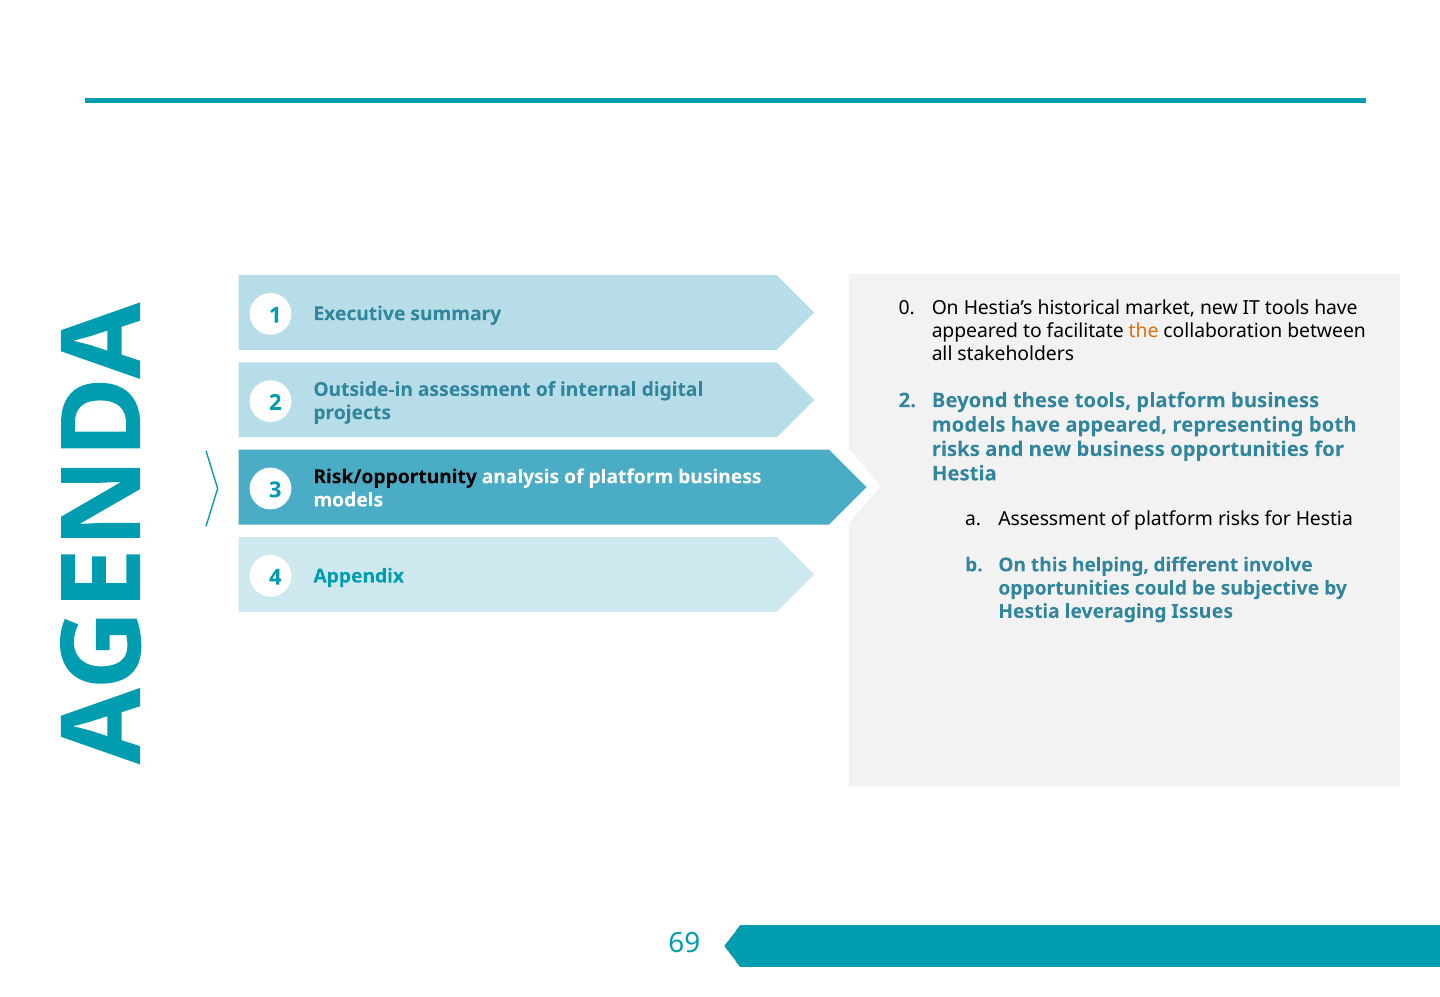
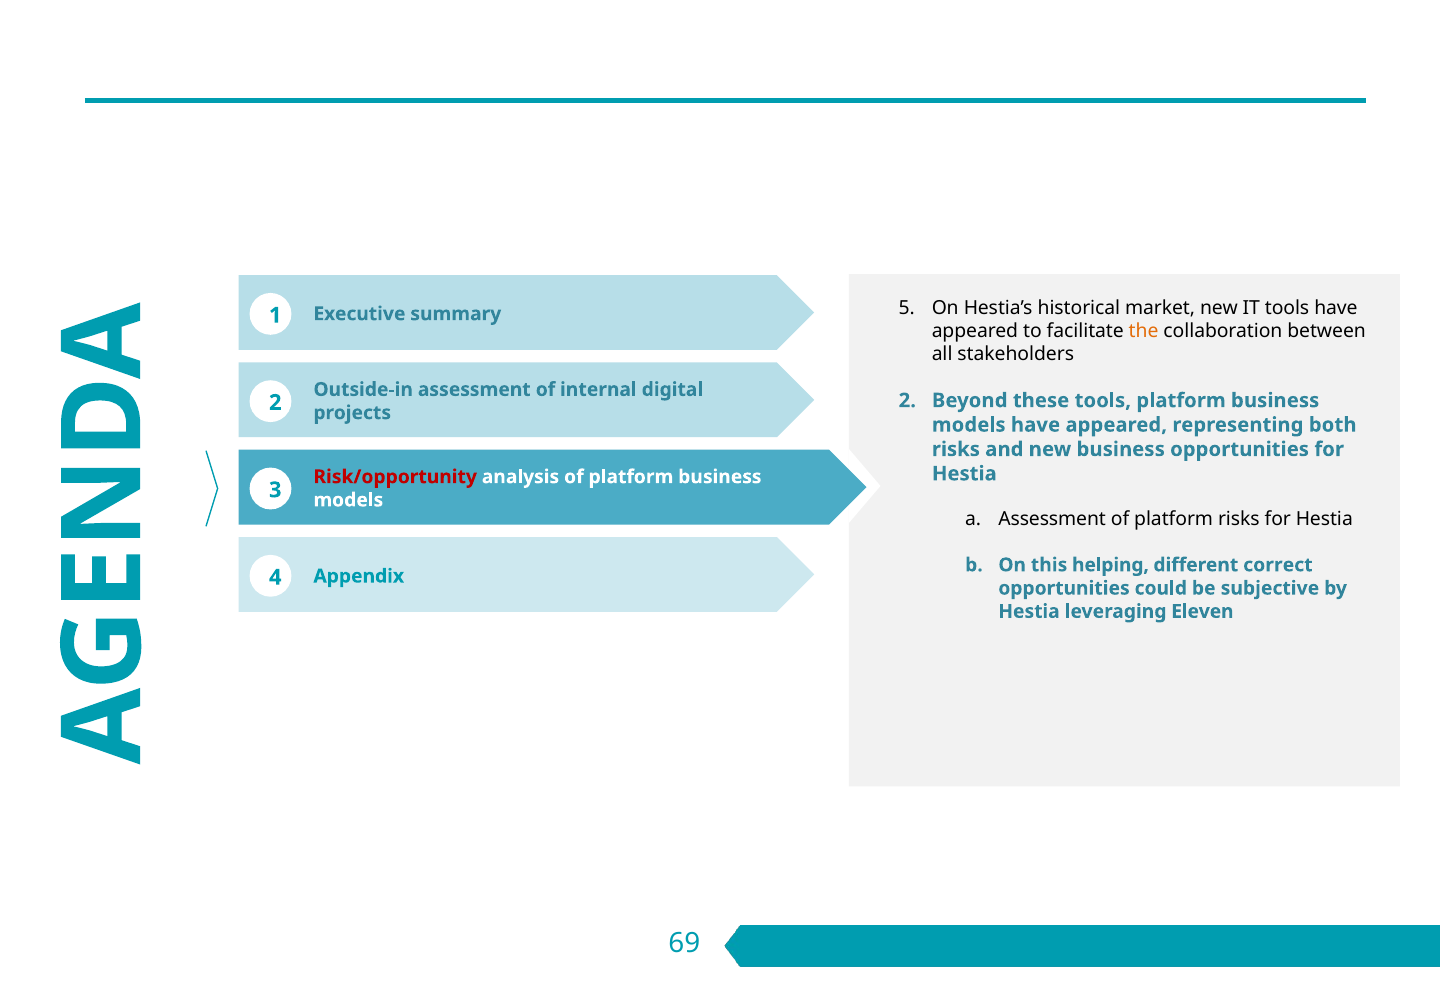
0: 0 -> 5 (907, 308)
Risk/opportunity colour: black -> red (395, 477)
involve: involve -> correct (1278, 565)
Issues: Issues -> Eleven (1202, 611)
